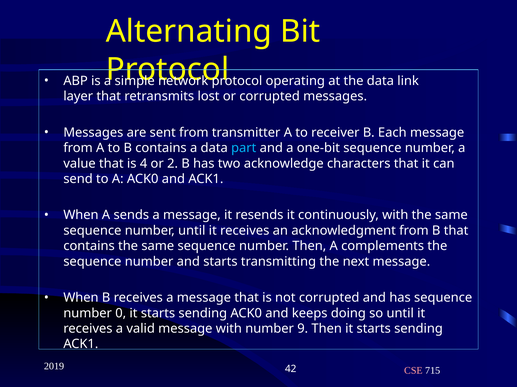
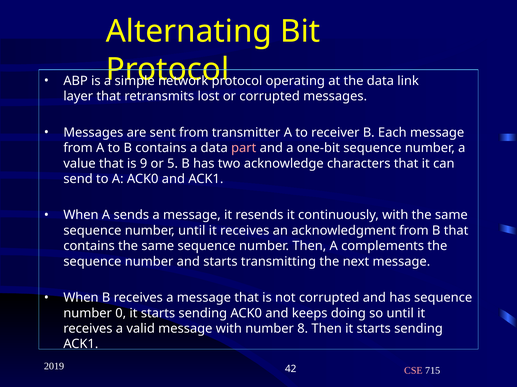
part colour: light blue -> pink (244, 148)
4: 4 -> 9 (144, 164)
2: 2 -> 5 (173, 164)
9: 9 -> 8 (303, 329)
